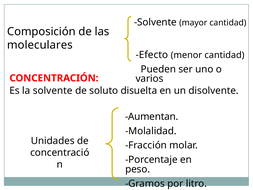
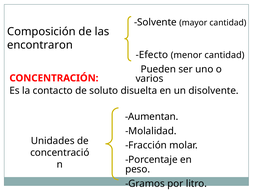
moleculares: moleculares -> encontraron (40, 45)
la solvente: solvente -> contacto (53, 91)
